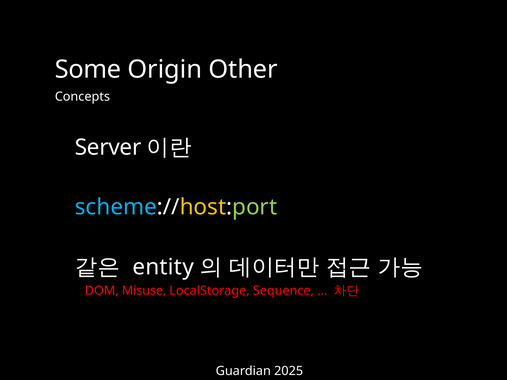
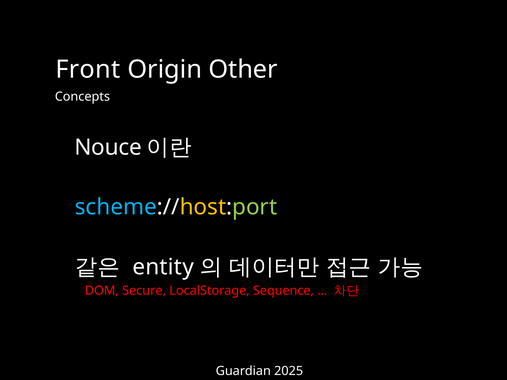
Some: Some -> Front (88, 69)
Server: Server -> Nouce (108, 147)
Misuse: Misuse -> Secure (144, 291)
